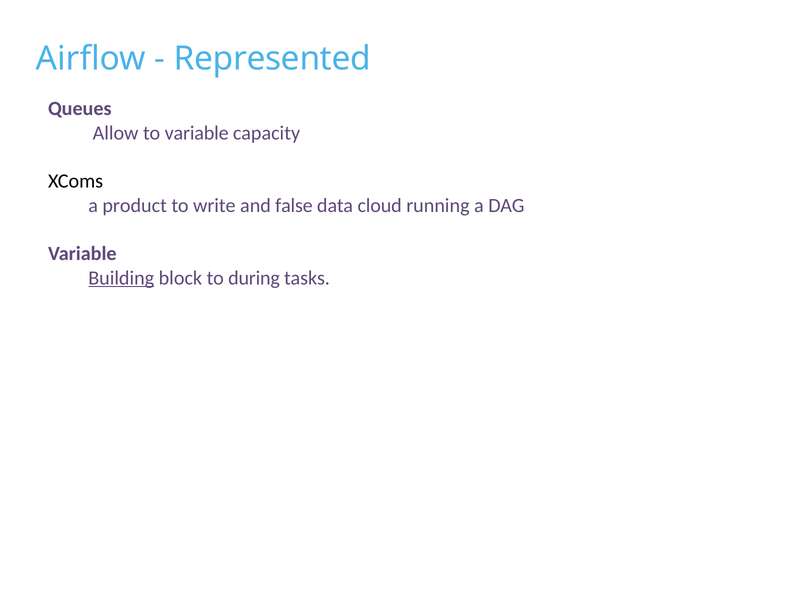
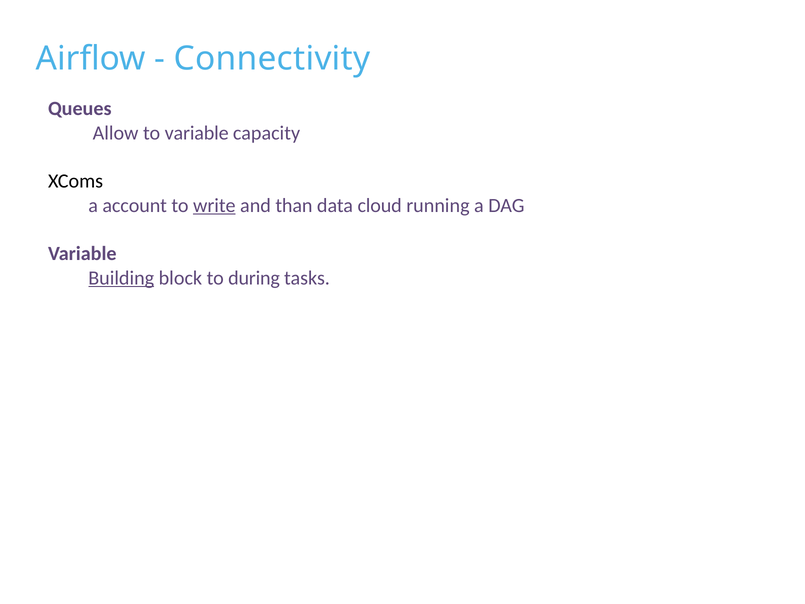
Represented: Represented -> Connectivity (272, 58)
product: product -> account (135, 205)
write underline: none -> present (214, 205)
false: false -> than (294, 205)
